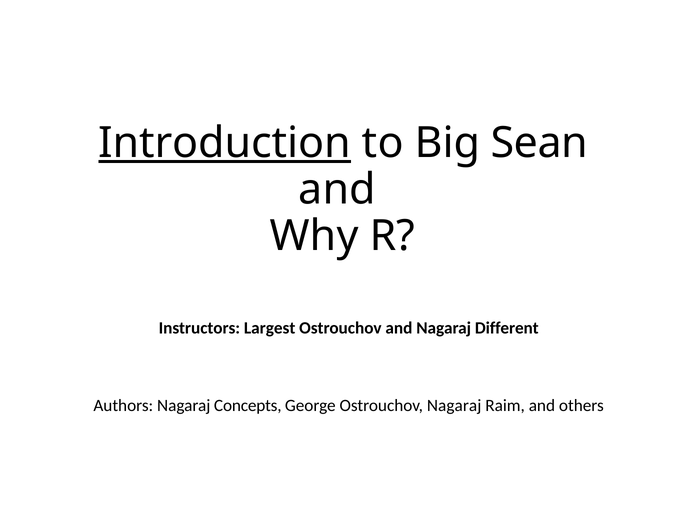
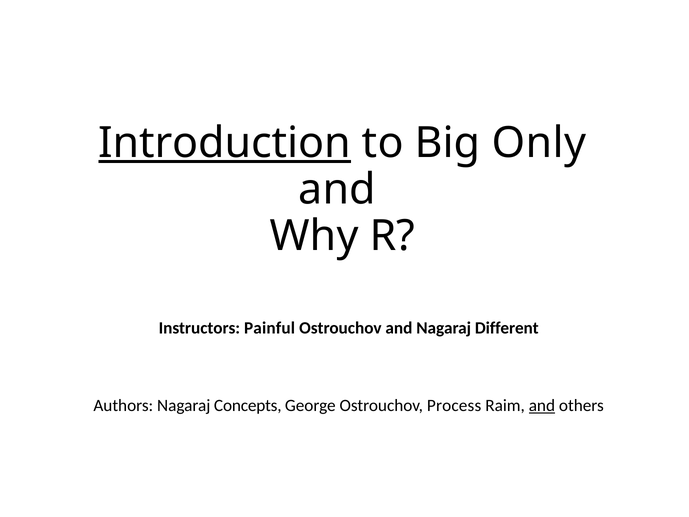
Sean: Sean -> Only (539, 143)
Largest: Largest -> Painful (270, 328)
Ostrouchov Nagaraj: Nagaraj -> Process (454, 405)
and underline: none -> present (542, 405)
